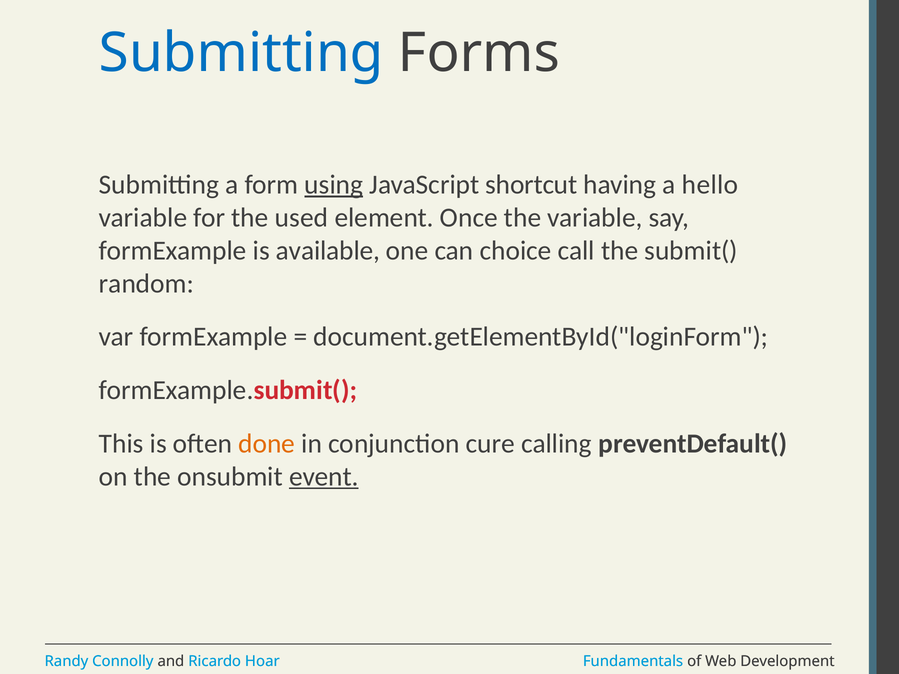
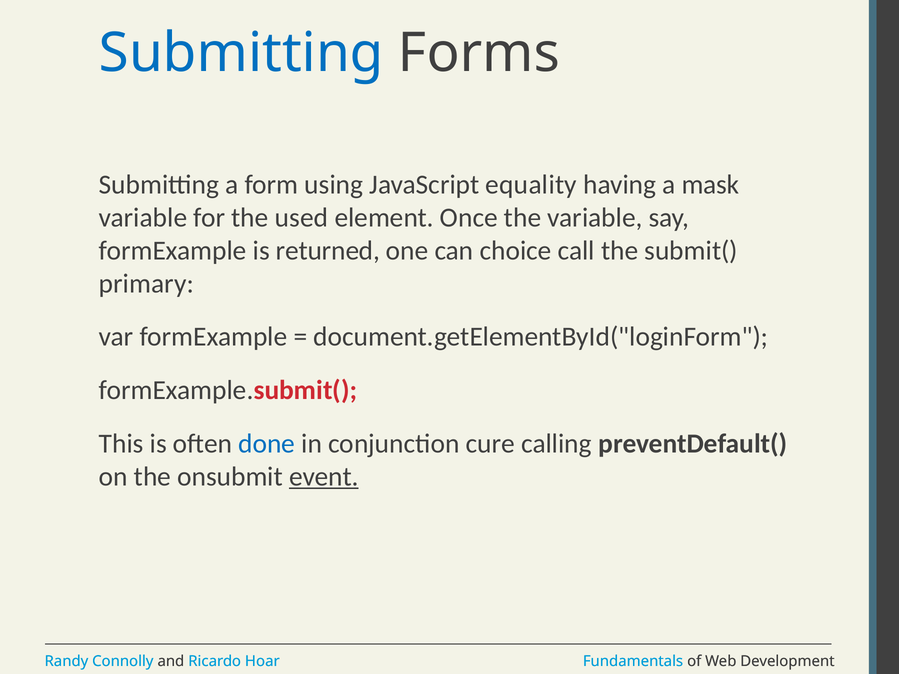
using underline: present -> none (334, 185)
shortcut: shortcut -> equality (531, 185)
hello: hello -> mask (710, 185)
available: available -> returned (328, 251)
random: random -> primary (146, 284)
done colour: orange -> blue (267, 444)
